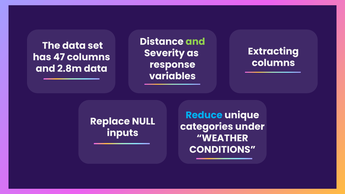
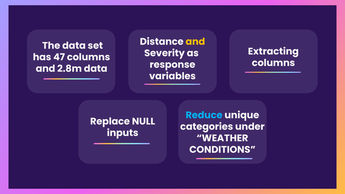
and colour: light green -> yellow (195, 42)
